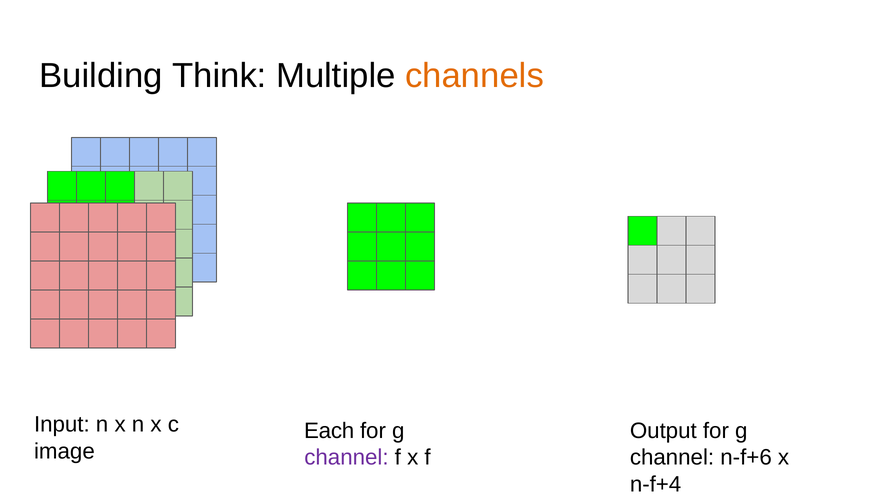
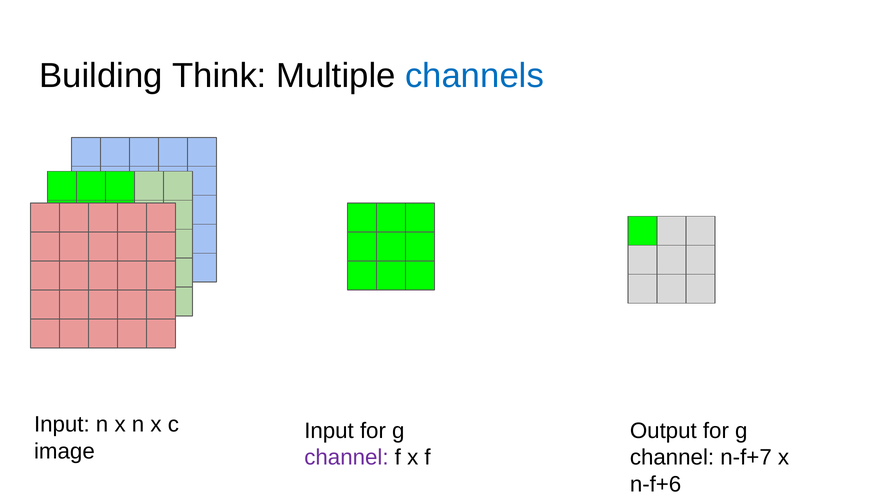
channels colour: orange -> blue (474, 76)
Each: Each -> Input (329, 431)
n-f+6: n-f+6 -> n-f+7 (746, 458)
n-f+4: n-f+4 -> n-f+6 (656, 485)
